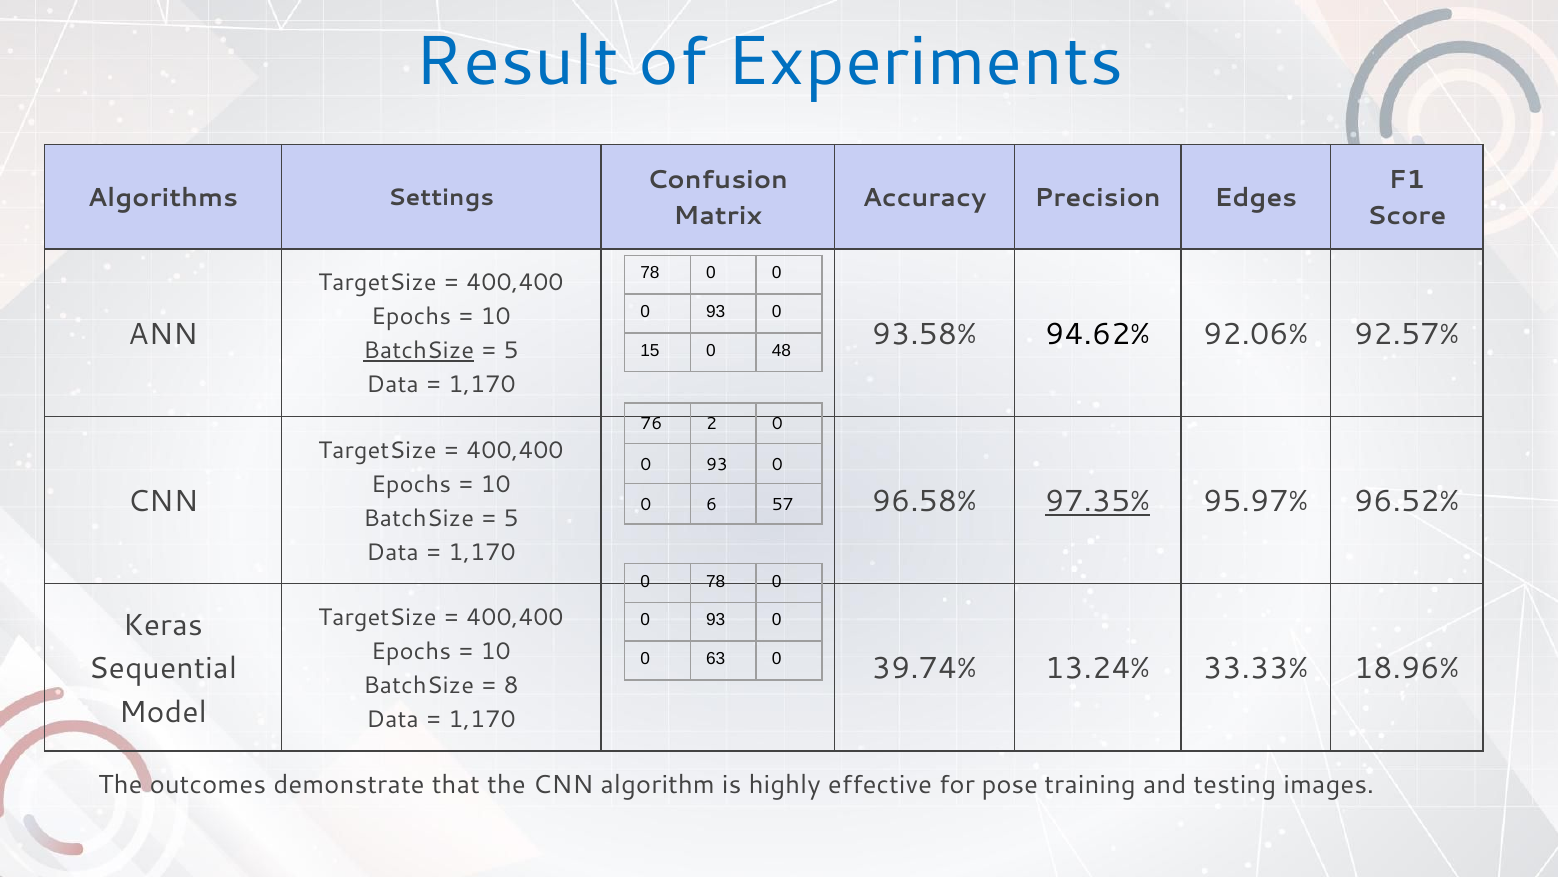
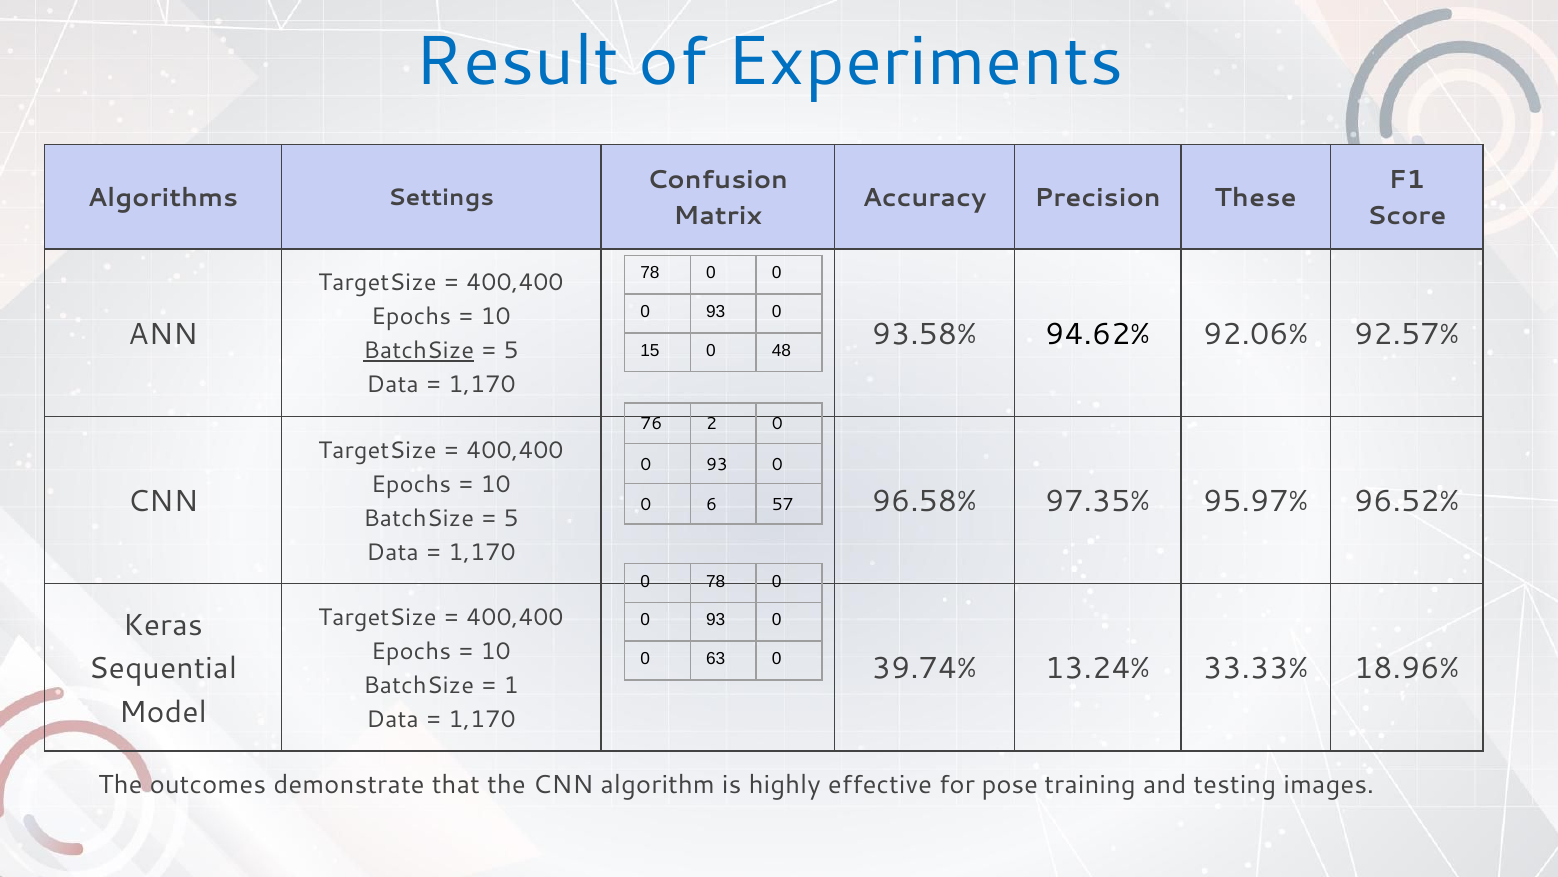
Edges: Edges -> These (1256, 198)
97.35% underline: present -> none (1098, 501)
8: 8 -> 1 (511, 685)
